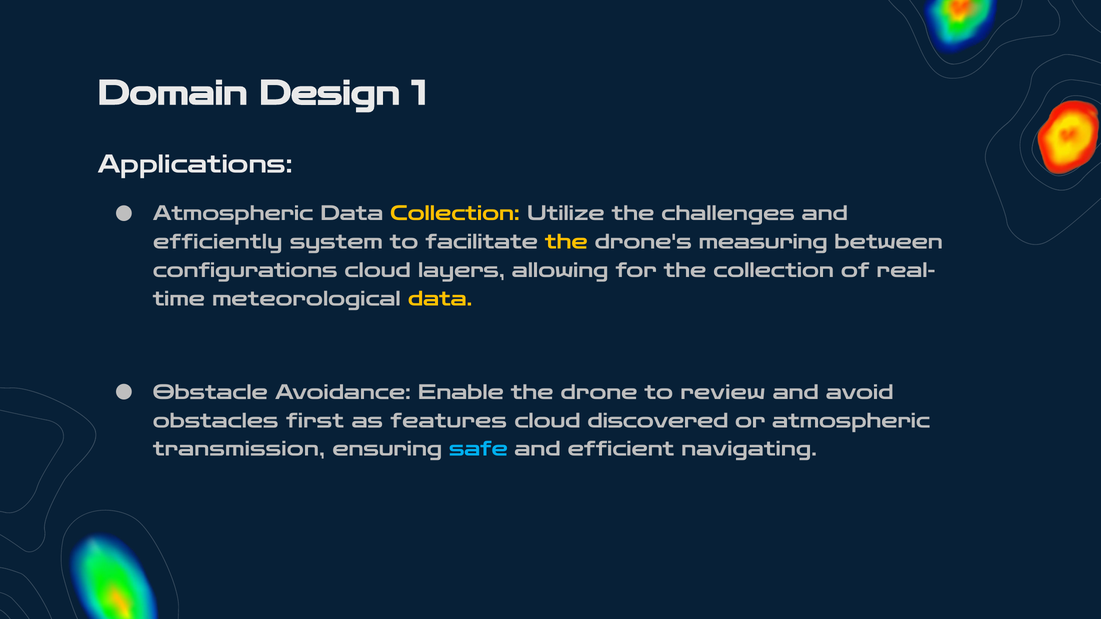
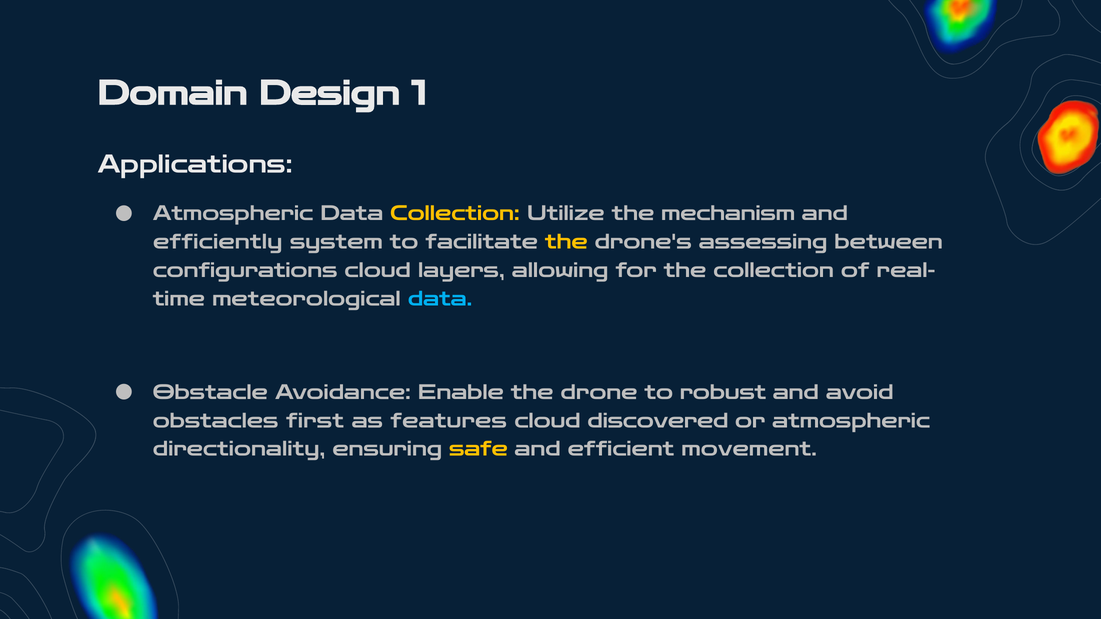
challenges: challenges -> mechanism (728, 214)
measuring: measuring -> assessing (763, 242)
data colour: yellow -> light blue (440, 299)
review: review -> robust (723, 392)
transmission: transmission -> directionality (239, 449)
safe colour: light blue -> yellow (478, 449)
navigating: navigating -> movement (749, 449)
